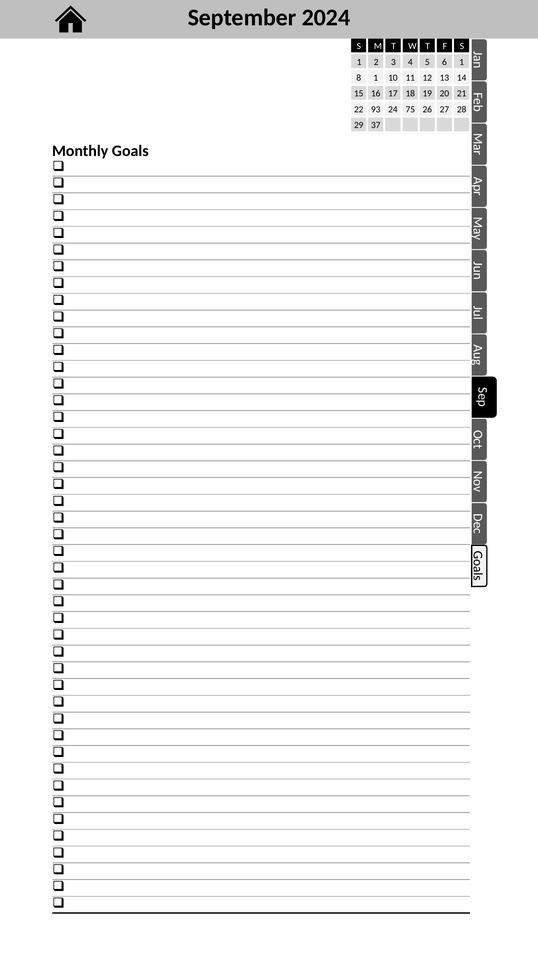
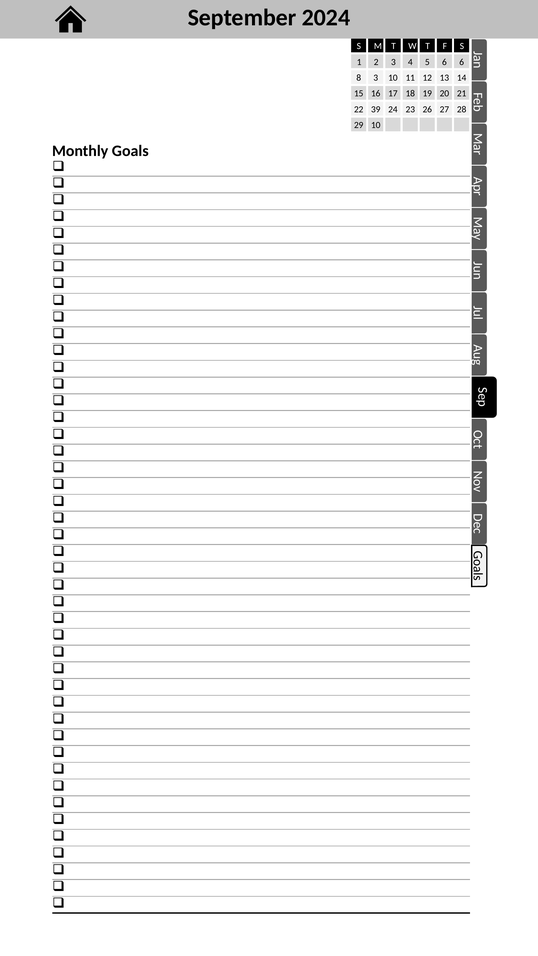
6 1: 1 -> 6 (462, 62)
8 1: 1 -> 3 (376, 78)
93: 93 -> 39 (376, 109)
75: 75 -> 23 (410, 109)
29 37: 37 -> 10 (376, 125)
